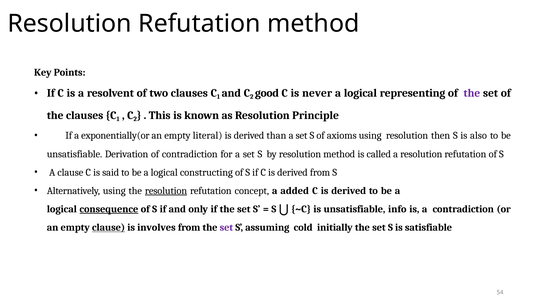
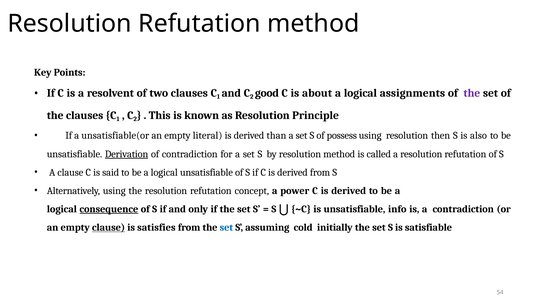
never: never -> about (317, 93)
representing: representing -> assignments (412, 93)
exponentially(or: exponentially(or -> unsatisfiable(or (115, 136)
axioms: axioms -> possess (342, 136)
Derivation underline: none -> present (127, 154)
logical constructing: constructing -> unsatisfiable (206, 173)
resolution underline: present -> none (166, 191)
added: added -> power (295, 191)
involves: involves -> satisfies (156, 228)
set colour: purple -> blue (226, 228)
